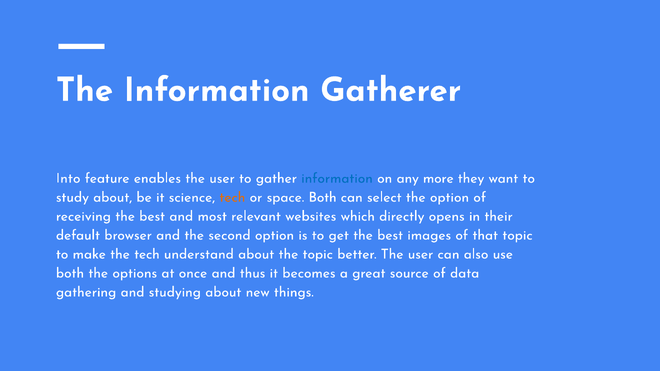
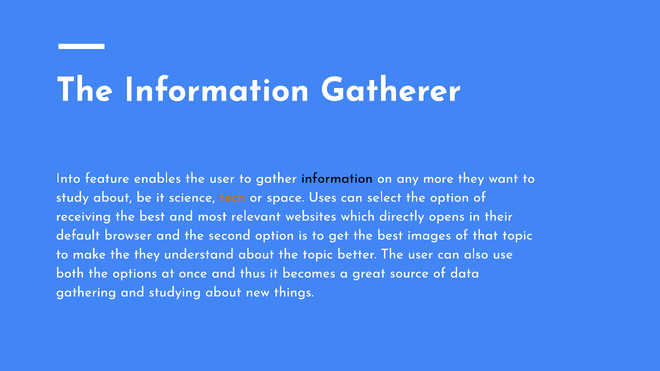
information colour: blue -> black (337, 178)
space Both: Both -> Uses (323, 197)
the tech: tech -> they (147, 254)
